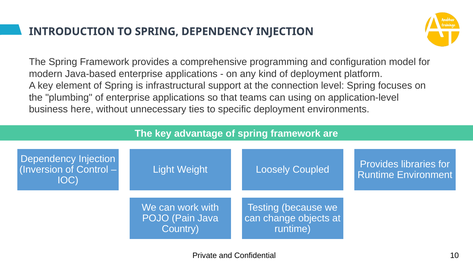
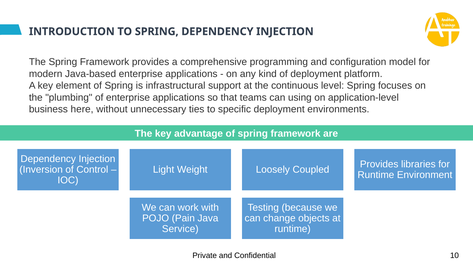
connection: connection -> continuous (295, 86)
Country: Country -> Service (180, 229)
